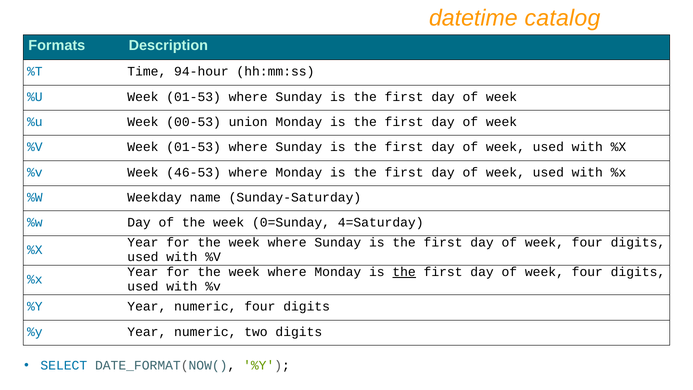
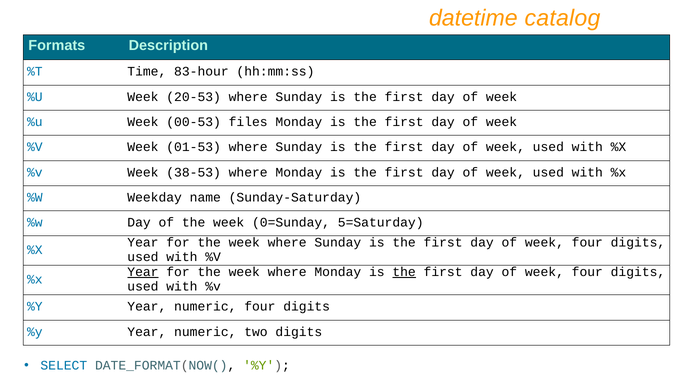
94-hour: 94-hour -> 83-hour (201, 72)
%U Week 01-53: 01-53 -> 20-53 (194, 97)
union: union -> files (248, 122)
46-53: 46-53 -> 38-53 (194, 172)
4=Saturday: 4=Saturday -> 5=Saturday (381, 222)
Year underline: none -> present (143, 272)
